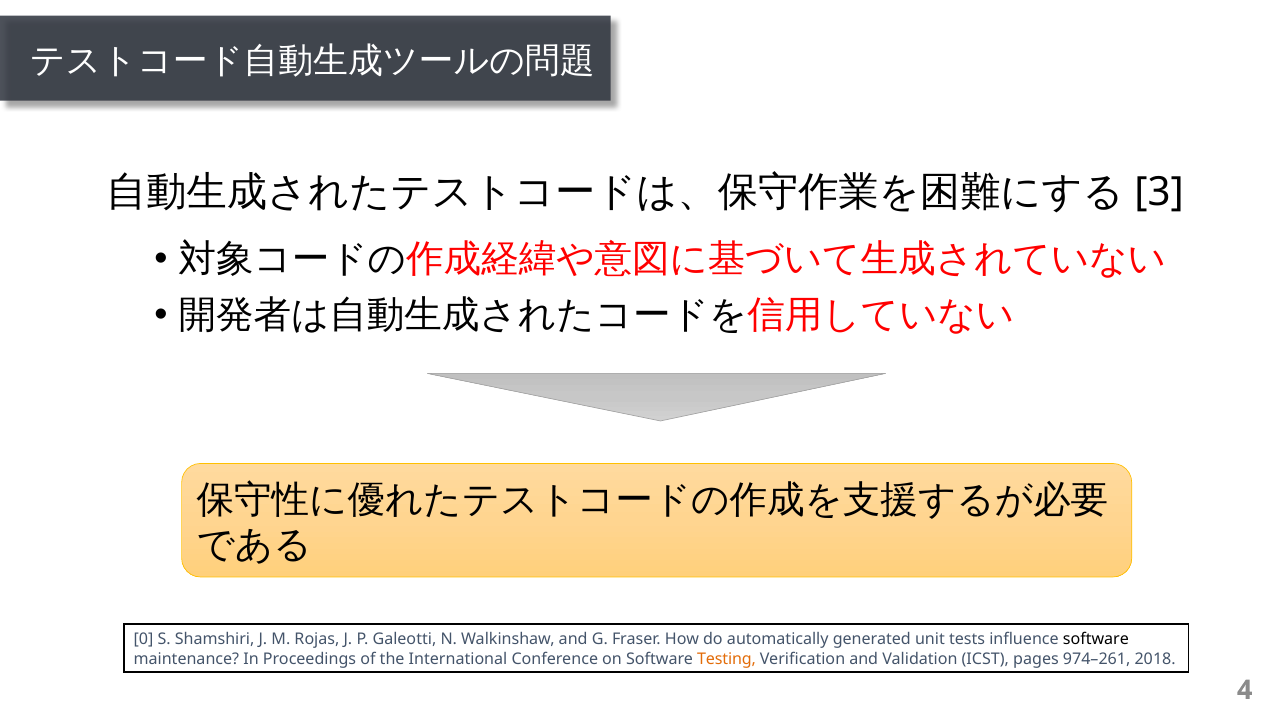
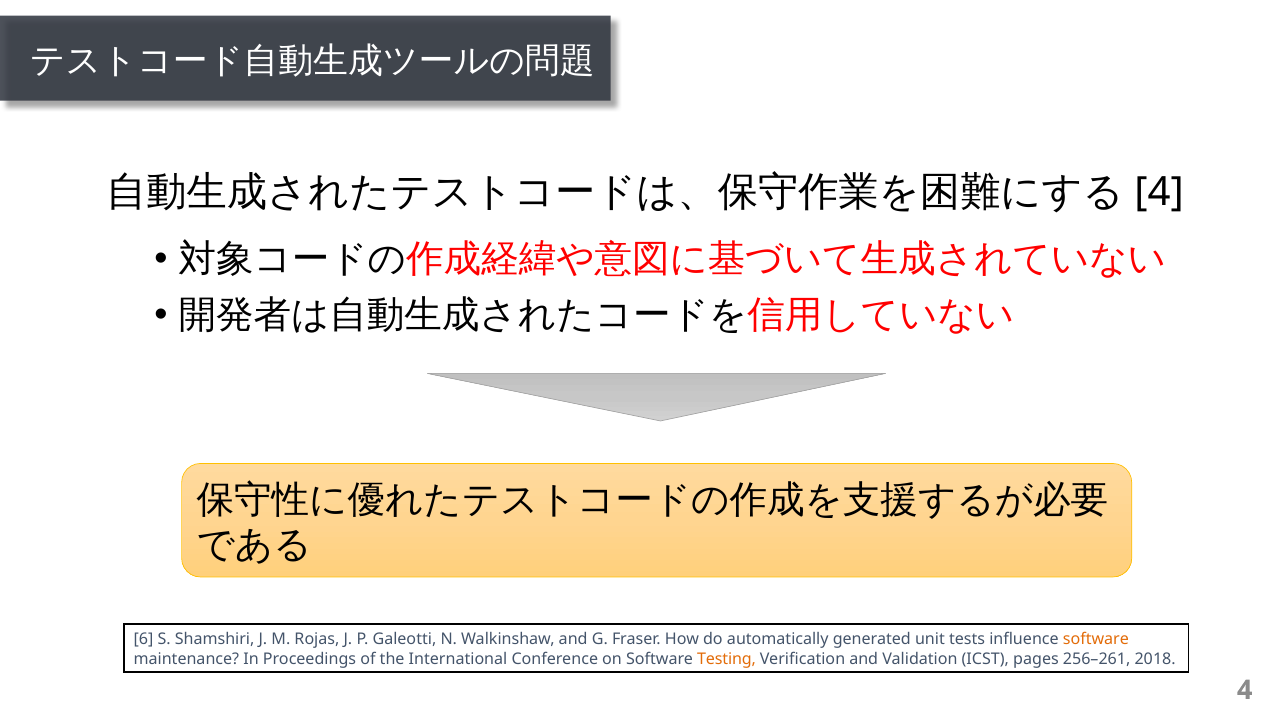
3: 3 -> 4 (1159, 193)
0: 0 -> 6 (144, 640)
software colour: black -> orange (1096, 640)
974–261: 974–261 -> 256–261 (1097, 659)
